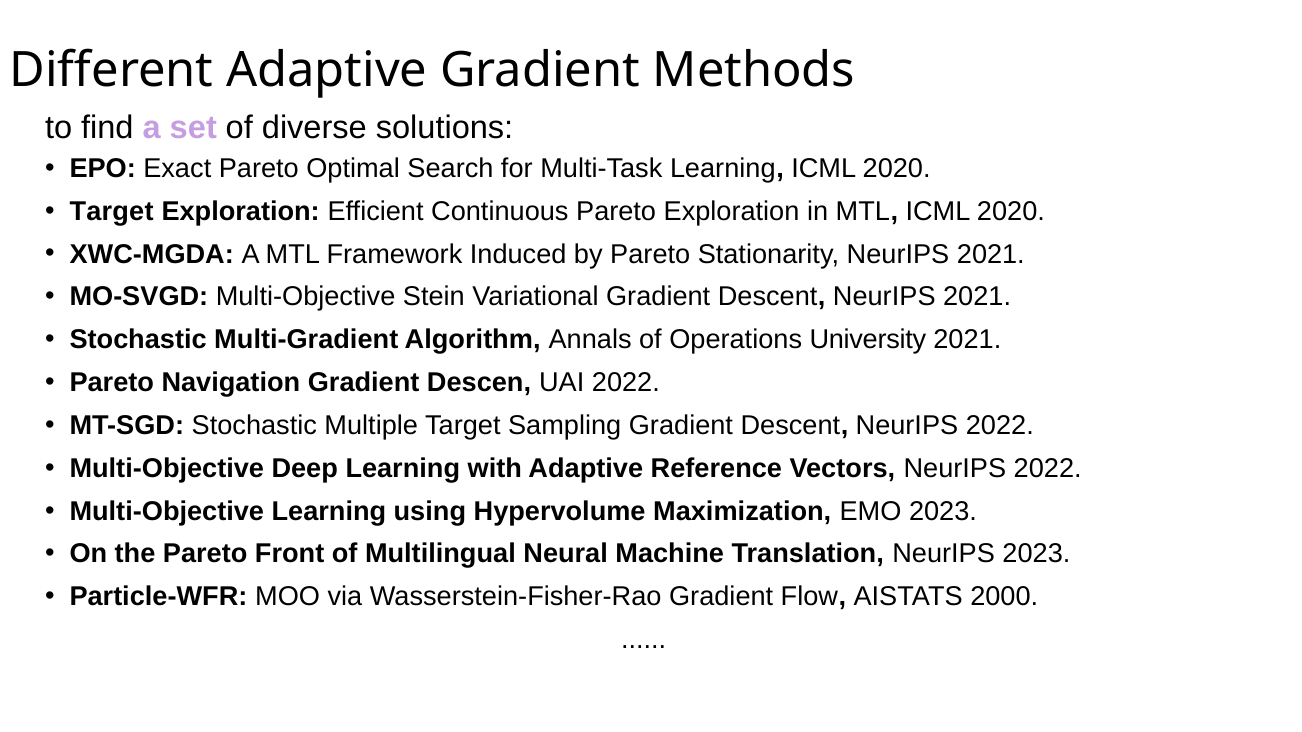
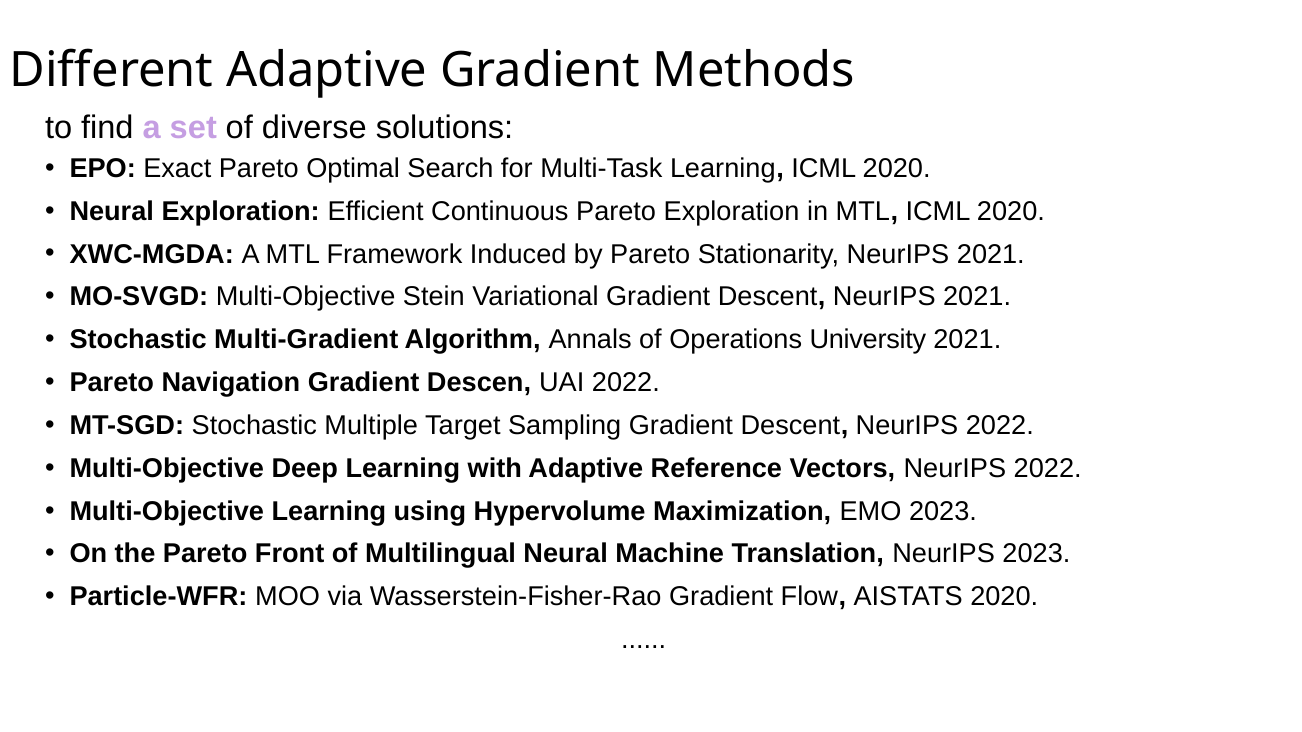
Target: Target -> Neural (112, 211)
AISTATS 2000: 2000 -> 2020 (1004, 597)
